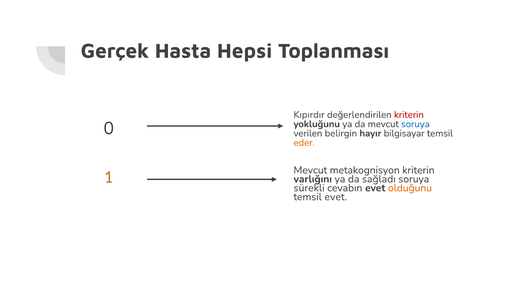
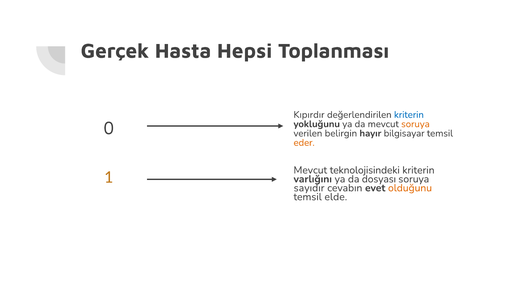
kriterin colour: red -> blue (409, 115)
soruya colour: blue -> orange (415, 124)
metakognisyon: metakognisyon -> teknolojisindeki (365, 170)
sağladı: sağladı -> dosyası (379, 179)
sürekli: sürekli -> sayıdır (309, 188)
temsil evet: evet -> elde (336, 197)
